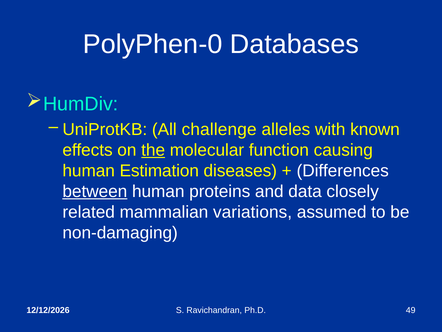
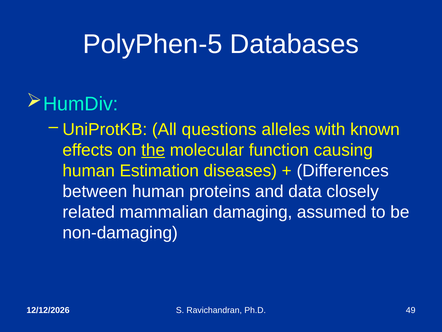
PolyPhen-0: PolyPhen-0 -> PolyPhen-5 (153, 44)
challenge: challenge -> questions (219, 129)
between underline: present -> none (95, 191)
variations: variations -> damaging (253, 212)
